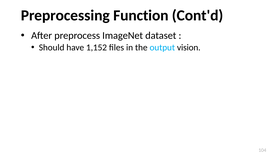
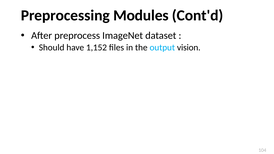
Function: Function -> Modules (141, 15)
